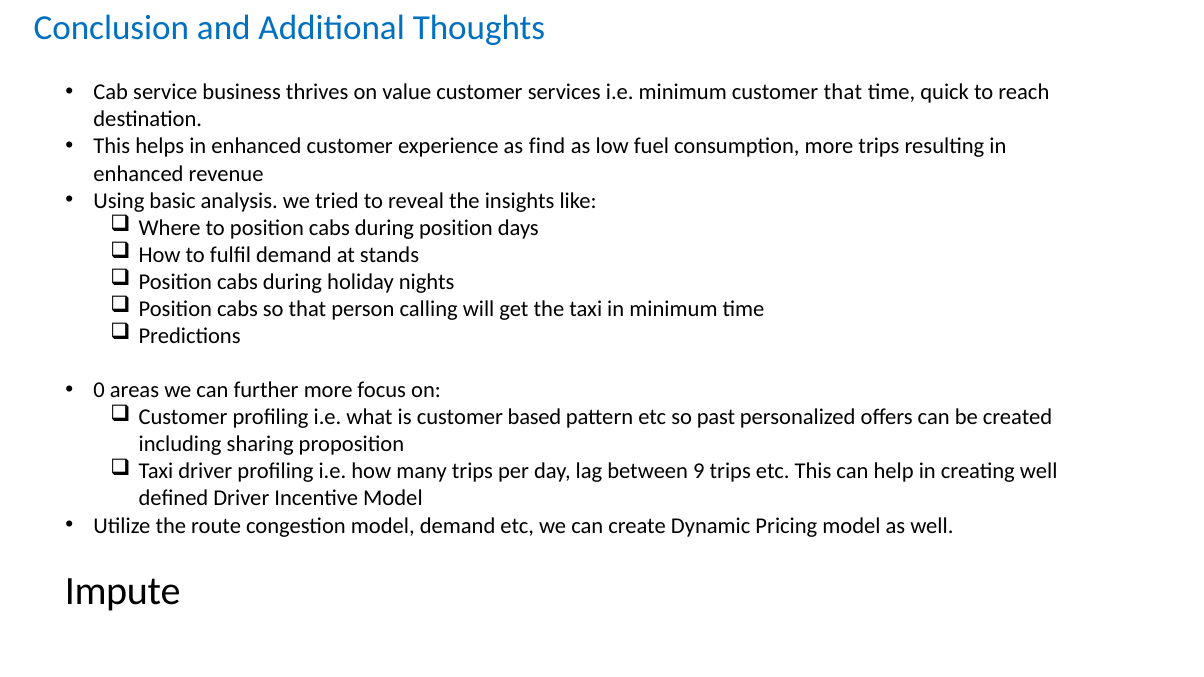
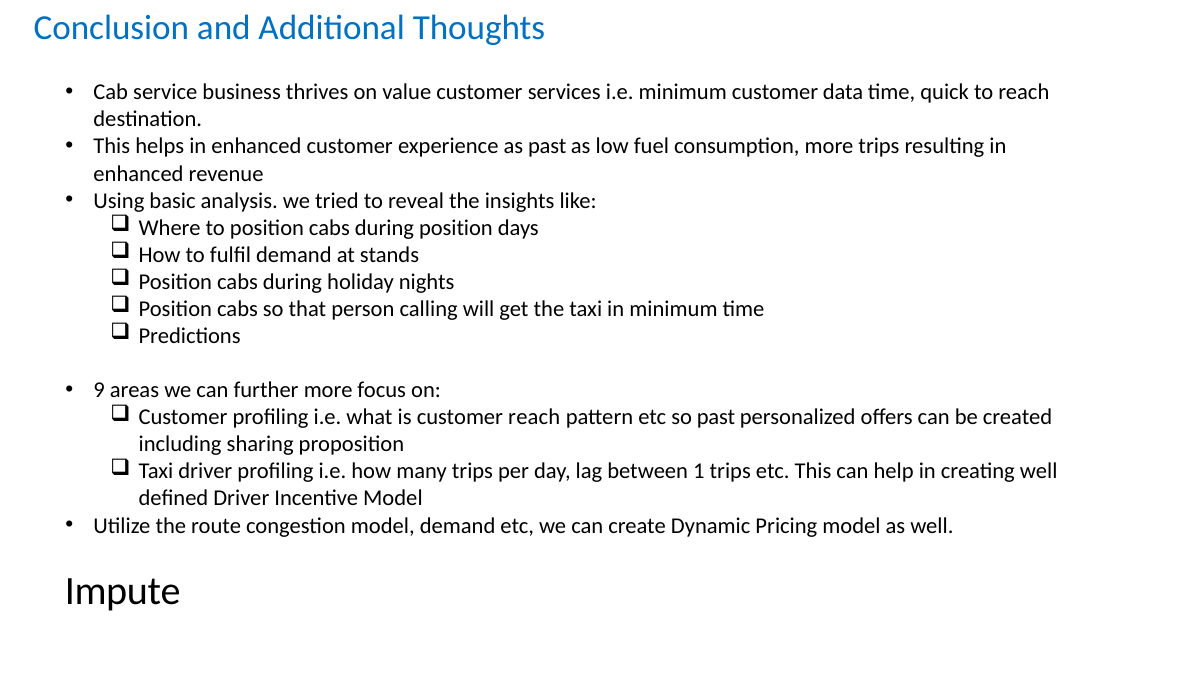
customer that: that -> data (843, 92)
as find: find -> past (547, 147)
0: 0 -> 9 (99, 390)
customer based: based -> reach (534, 417)
9: 9 -> 1 (699, 472)
